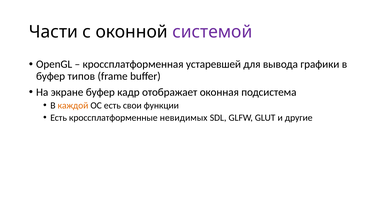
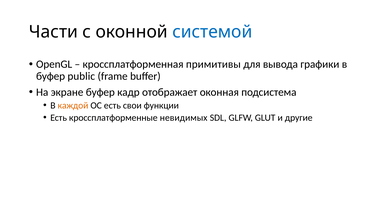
системой colour: purple -> blue (212, 32)
устаревшей: устаревшей -> примитивы (213, 64)
типов: типов -> public (81, 76)
